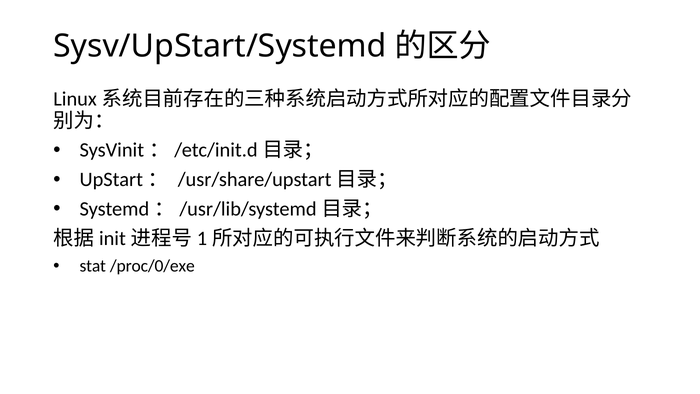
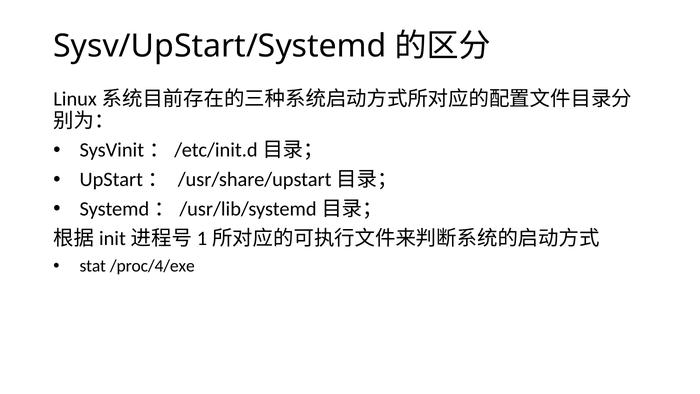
/proc/0/exe: /proc/0/exe -> /proc/4/exe (152, 266)
